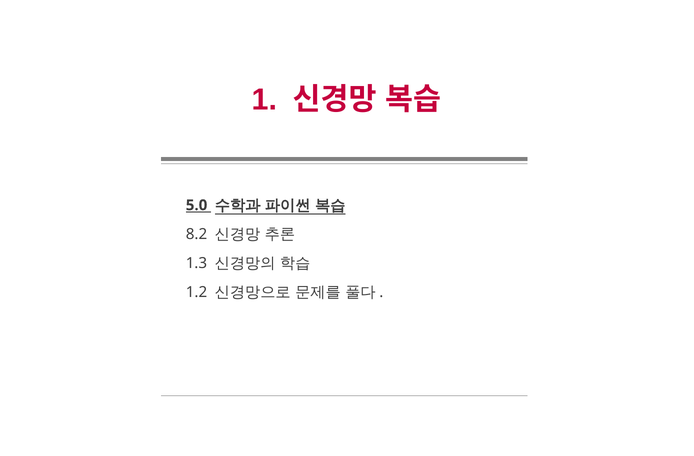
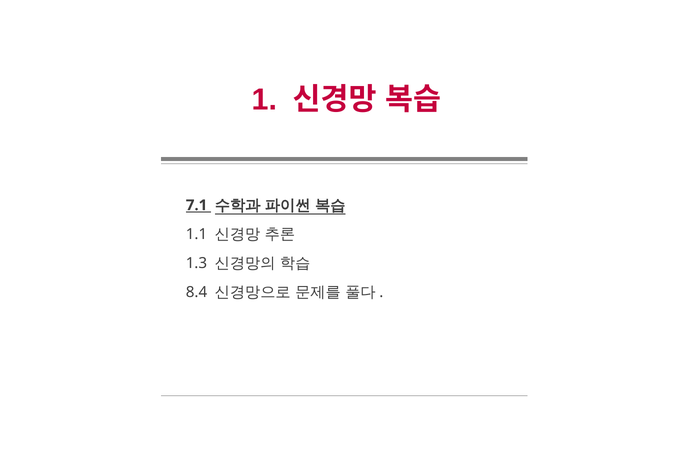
5.0: 5.0 -> 7.1 (197, 205)
8.2: 8.2 -> 1.1 (196, 234)
1.2: 1.2 -> 8.4 (196, 292)
